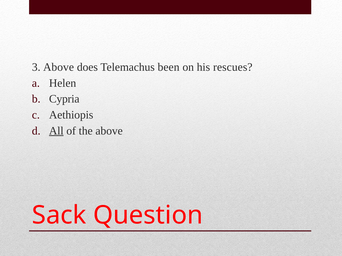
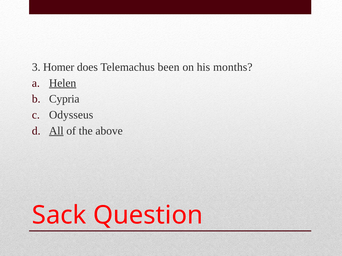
3 Above: Above -> Homer (59, 67)
rescues: rescues -> months (233, 67)
Helen underline: none -> present (63, 83)
Aethiopis: Aethiopis -> Odysseus (71, 115)
